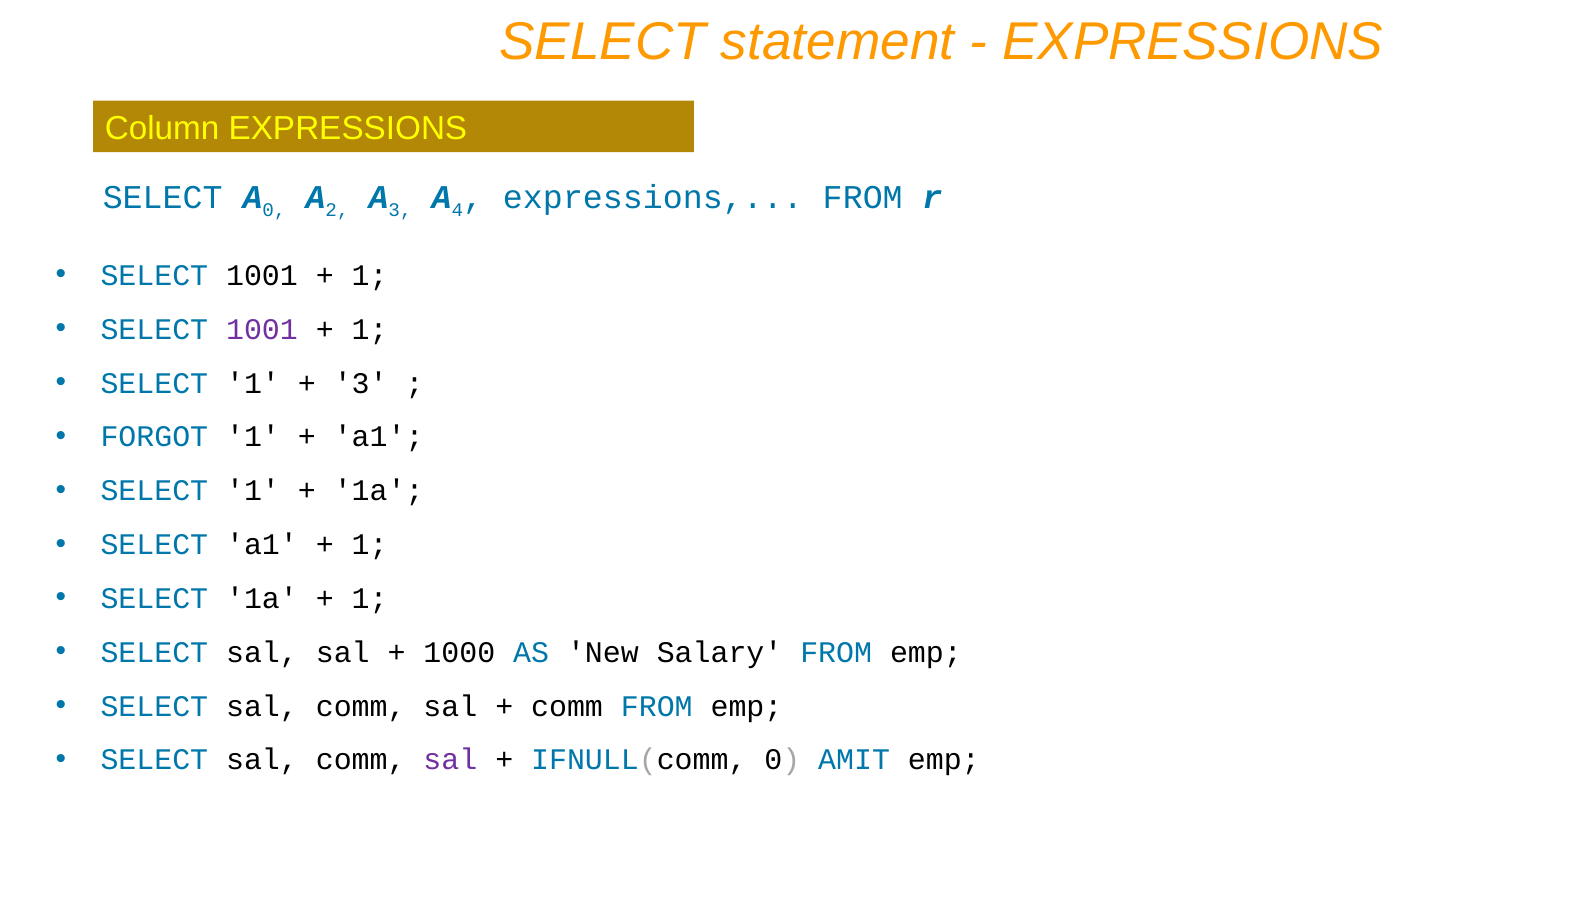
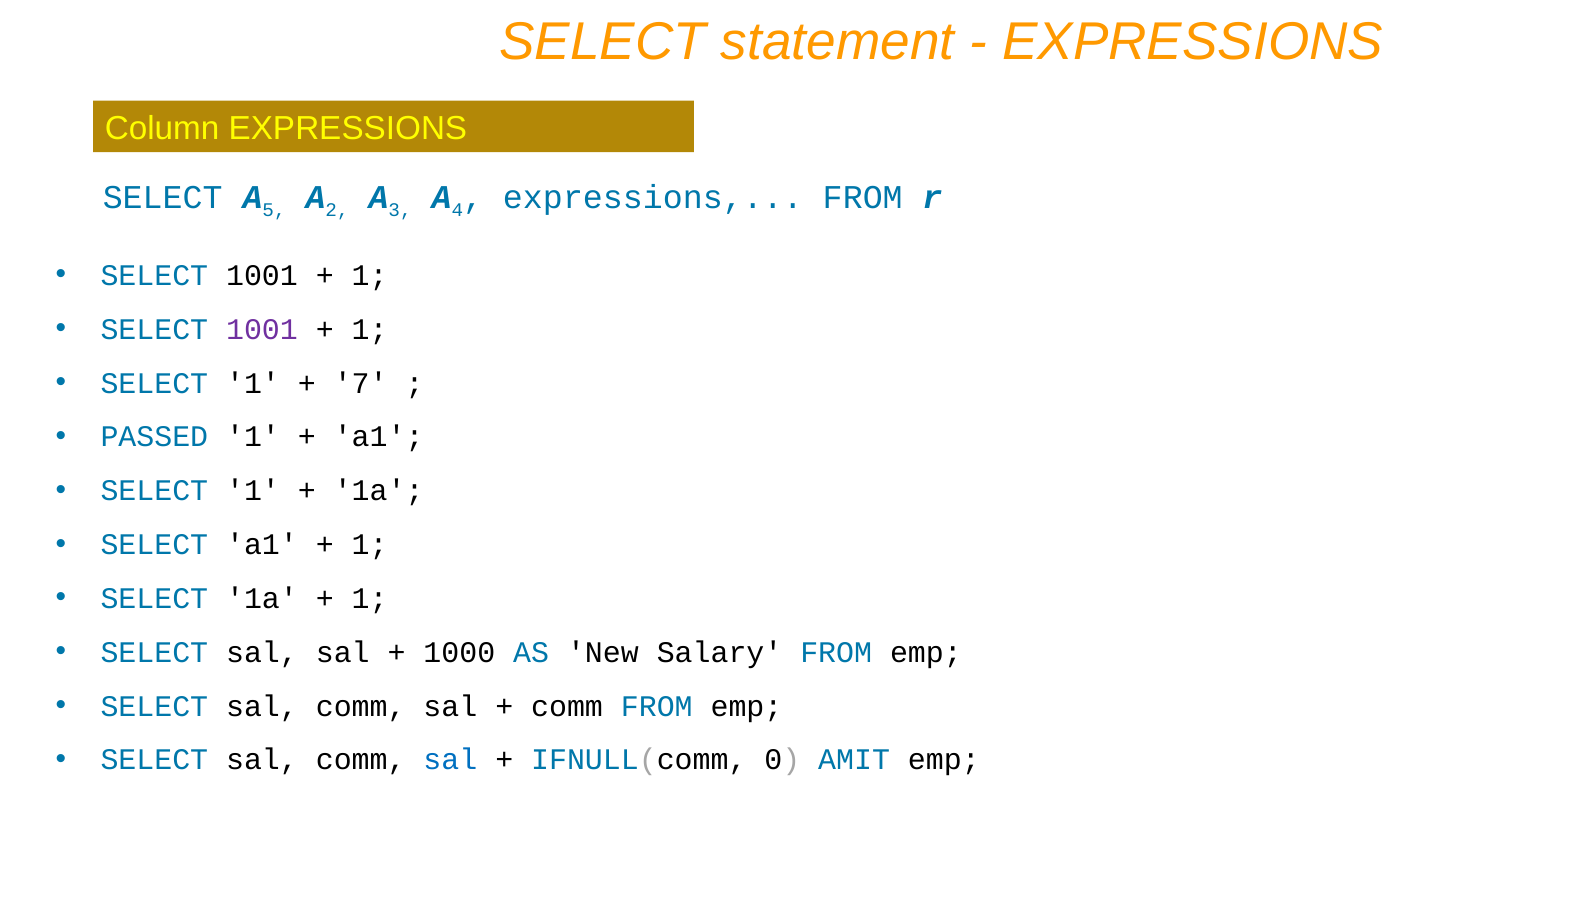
0: 0 -> 5 (274, 211)
3: 3 -> 7 (361, 383)
FORGOT: FORGOT -> PASSED (154, 437)
sal colour: purple -> blue (450, 760)
